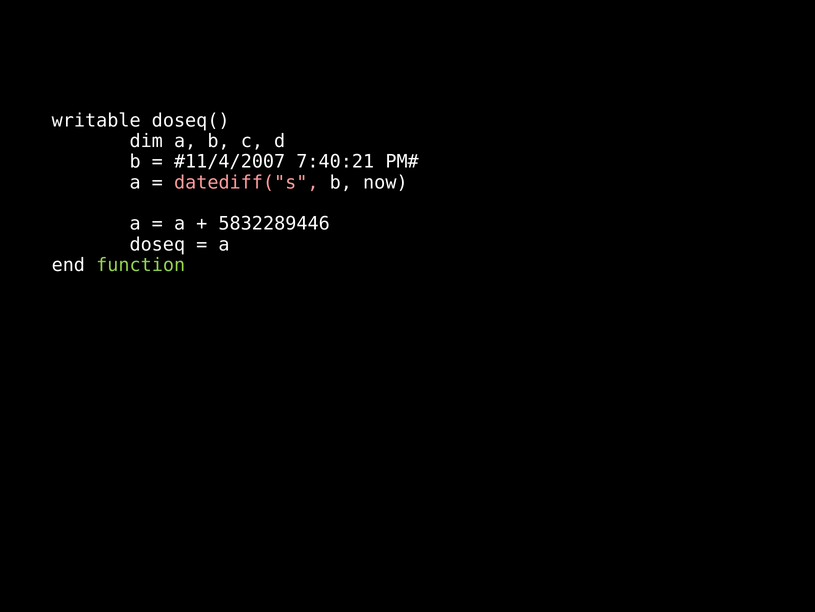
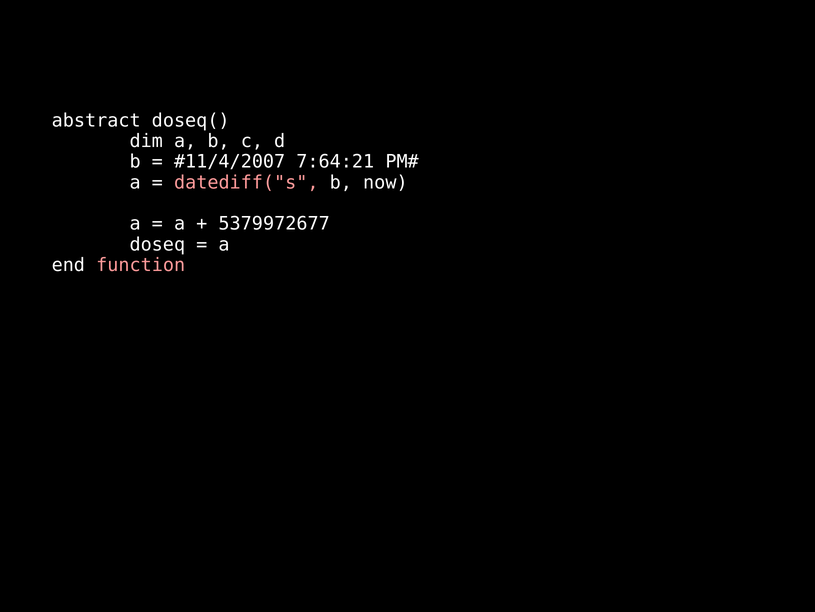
writable: writable -> abstract (96, 121)
7:40:21: 7:40:21 -> 7:64:21 (335, 162)
5832289446: 5832289446 -> 5379972677 (274, 224)
function colour: light green -> pink (141, 265)
